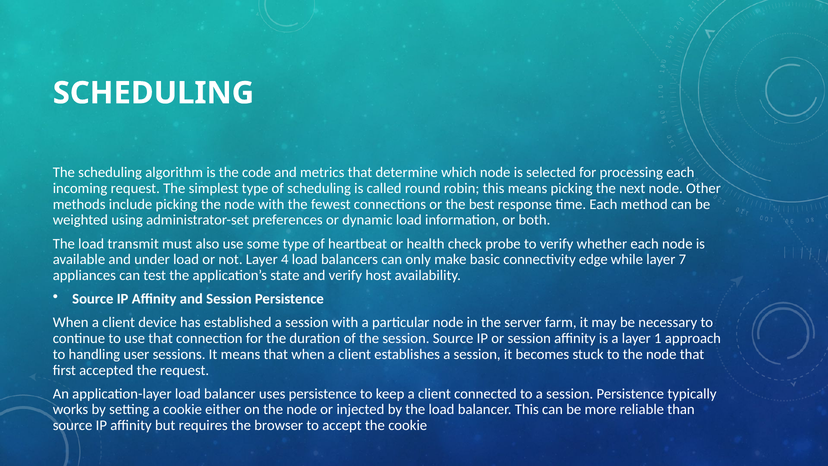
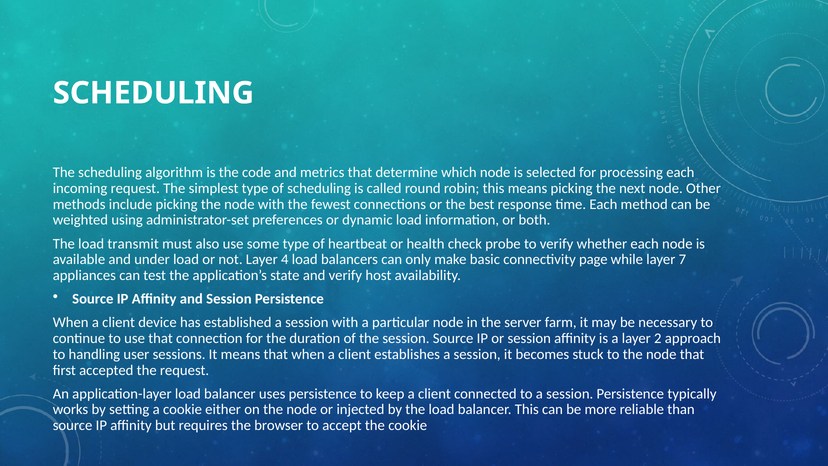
edge: edge -> page (593, 259)
1: 1 -> 2 (658, 338)
